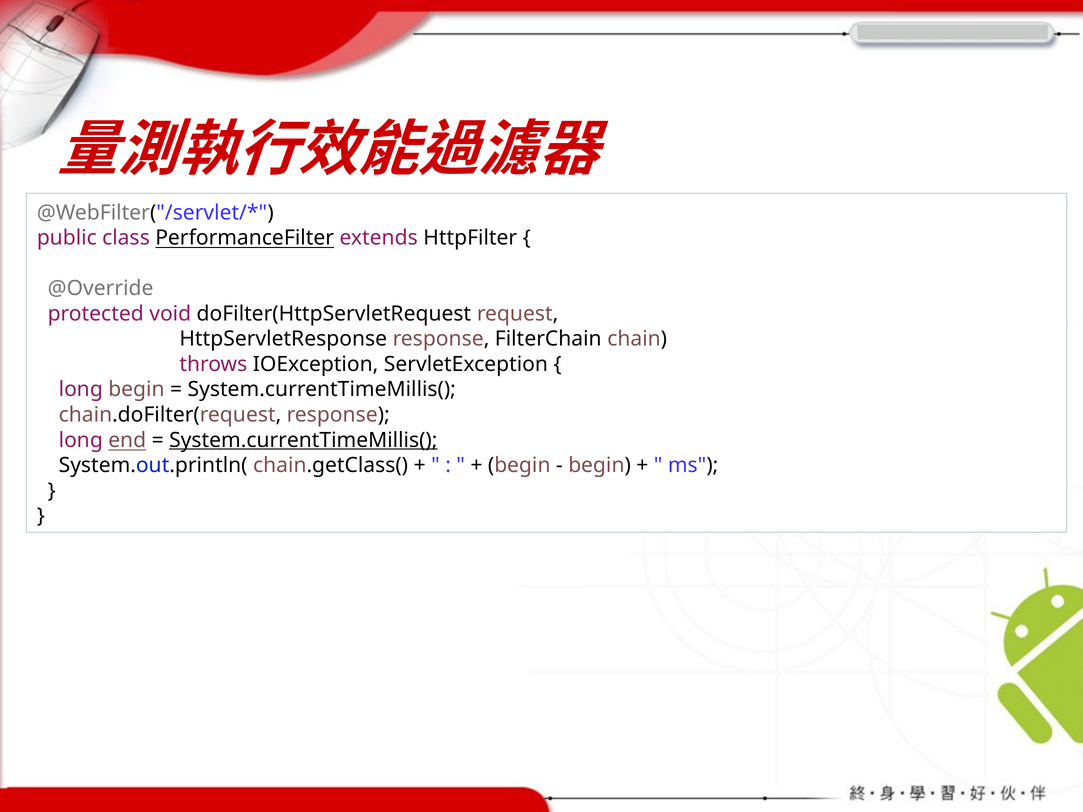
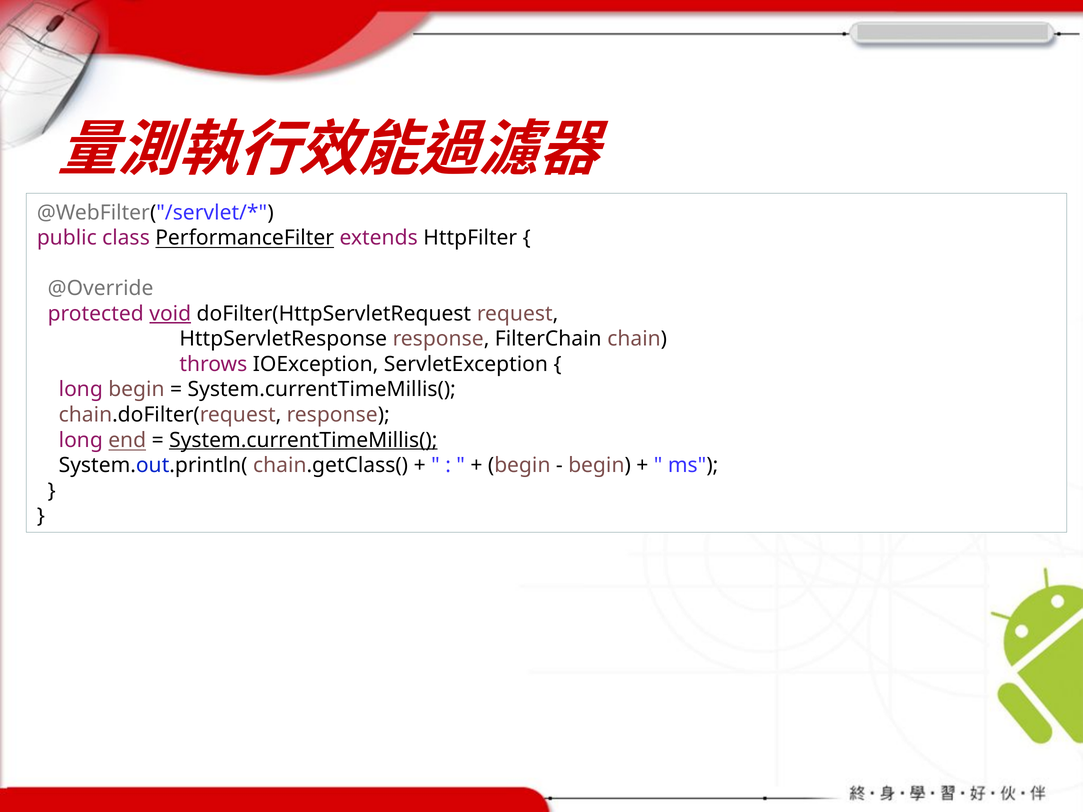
void underline: none -> present (170, 314)
